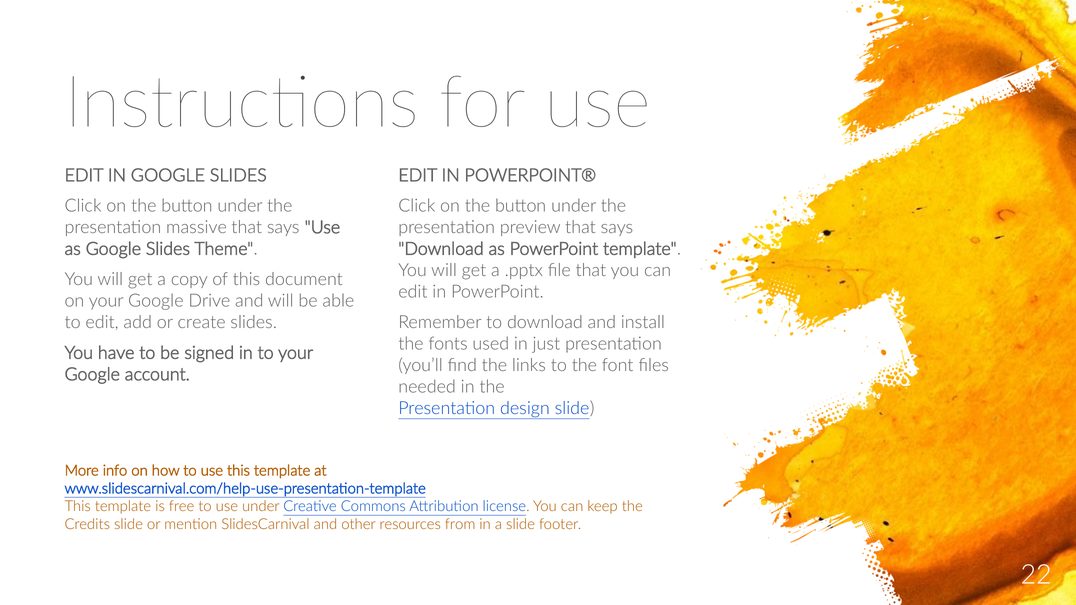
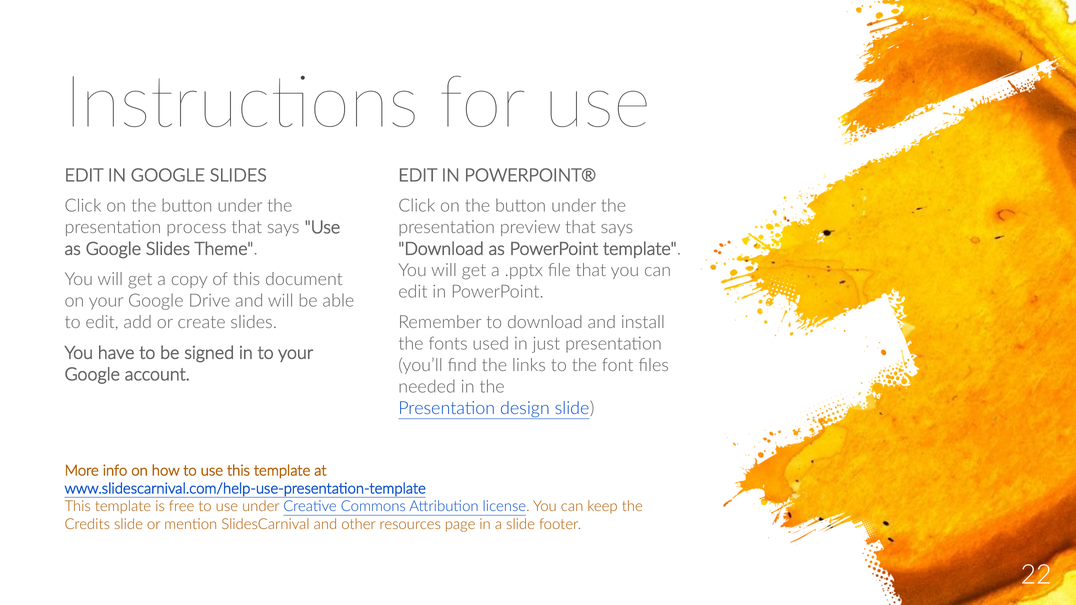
massive: massive -> process (196, 227)
from: from -> page (460, 525)
